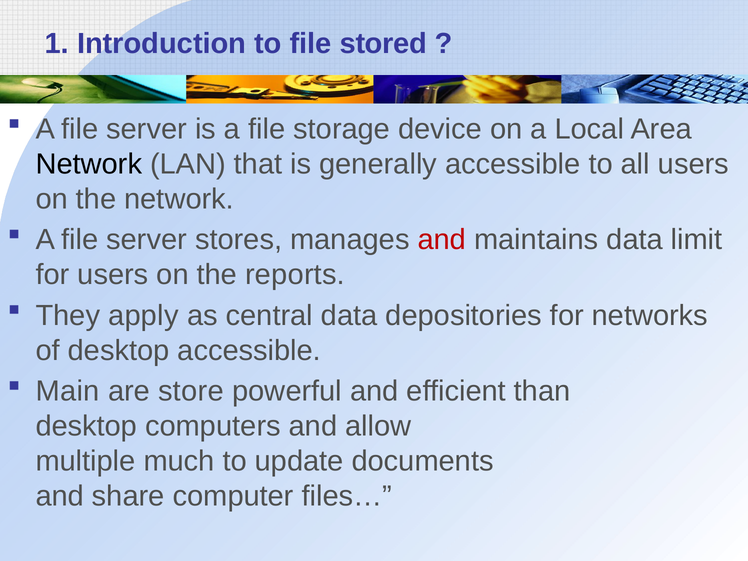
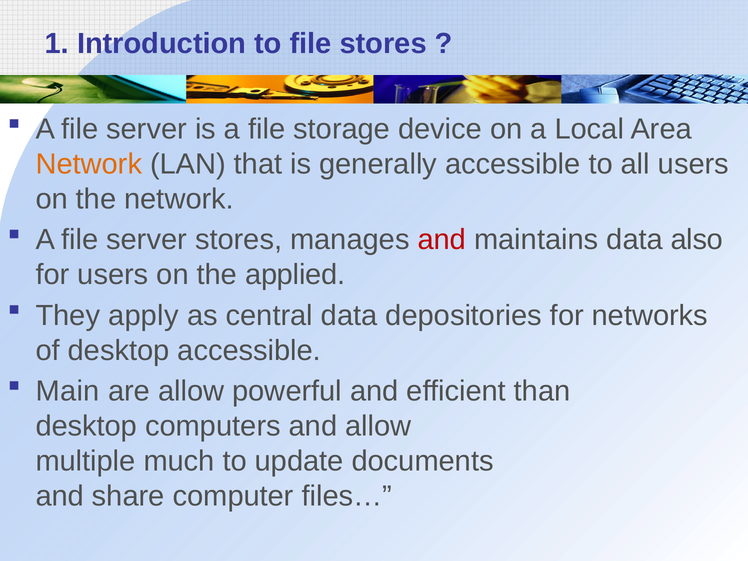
file stored: stored -> stores (383, 44)
Network colour: black -> orange (89, 164)
limit: limit -> also (697, 240)
reports: reports -> applied (295, 275)
are store: store -> allow (191, 391)
